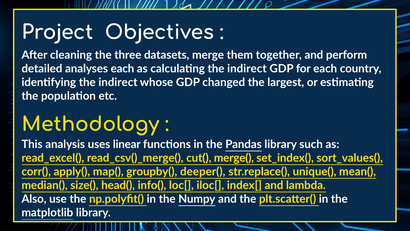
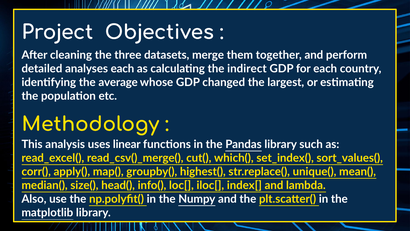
identifying the indirect: indirect -> average (118, 82)
merge(: merge( -> which( (234, 158)
deeper(: deeper( -> highest( (203, 171)
